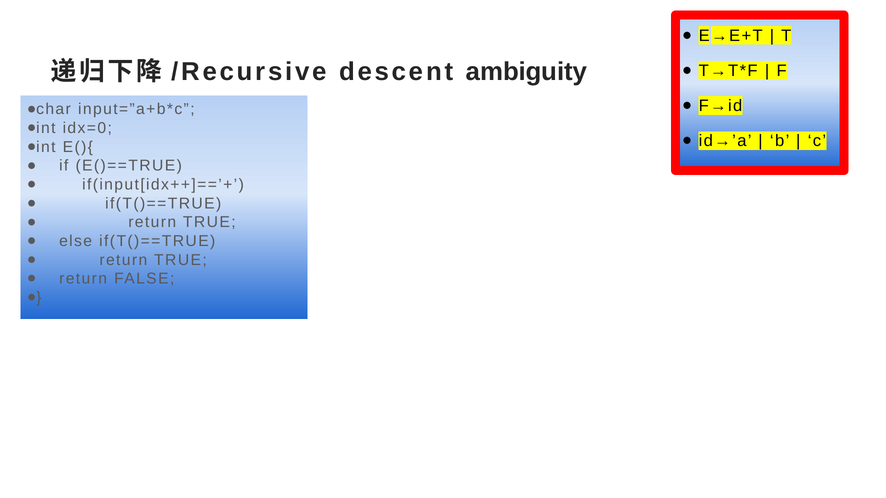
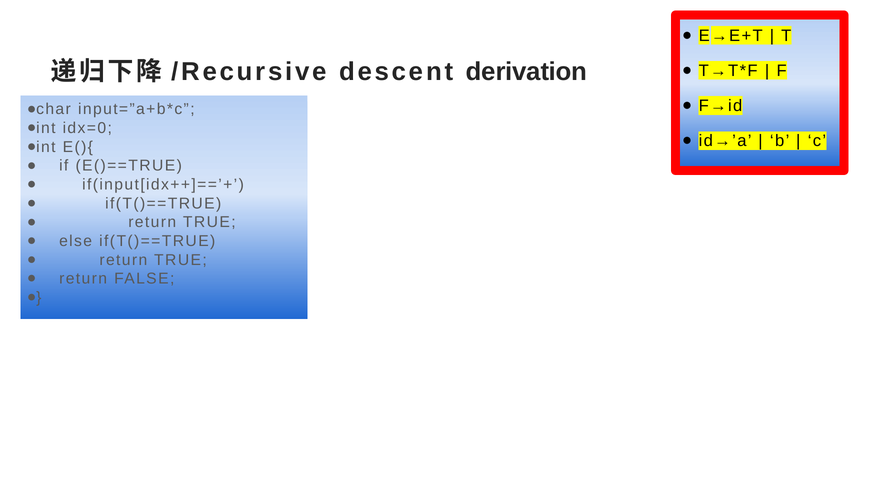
ambiguity: ambiguity -> derivation (527, 72)
